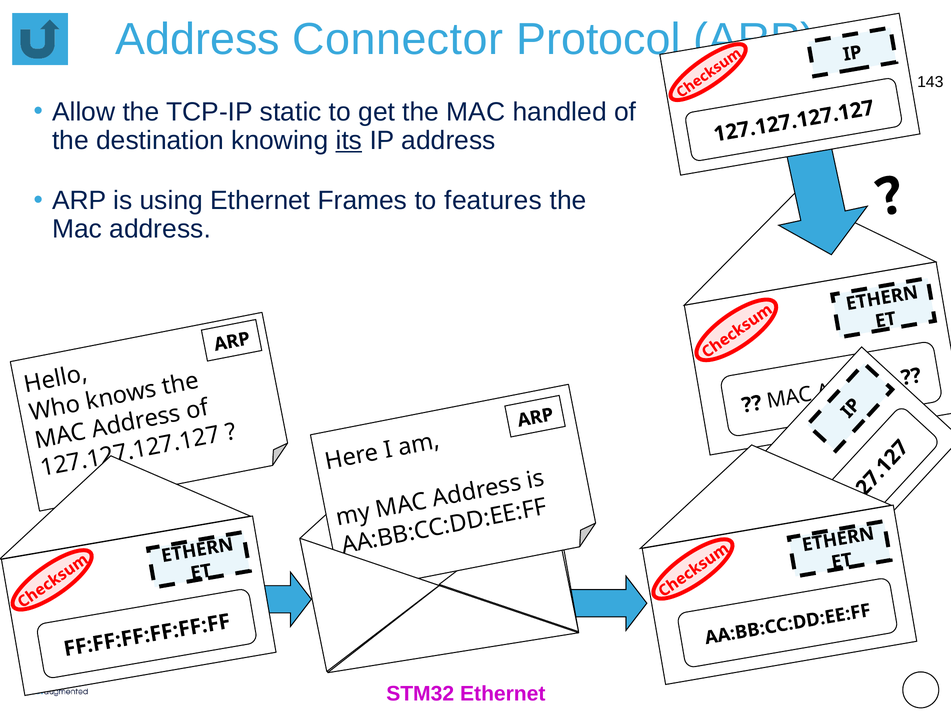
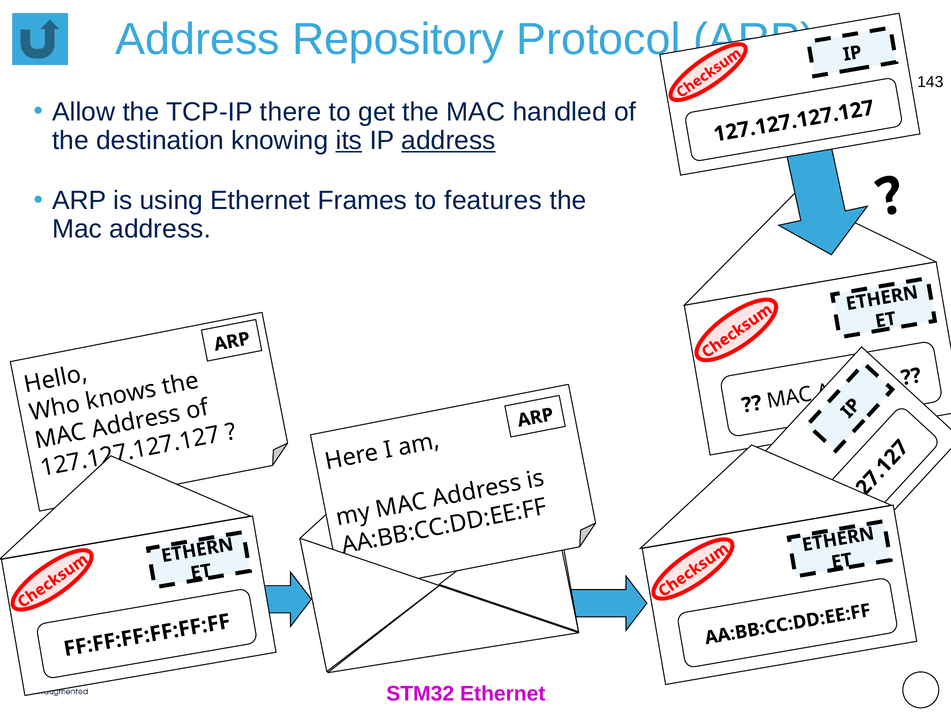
Connector: Connector -> Repository (398, 39)
static: static -> there (291, 112)
address underline: none -> present (448, 140)
